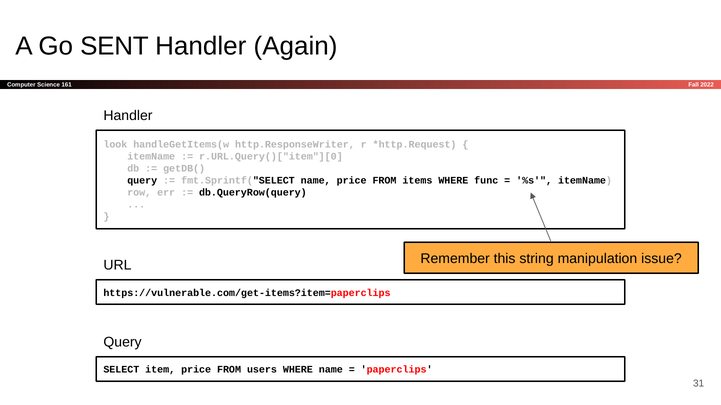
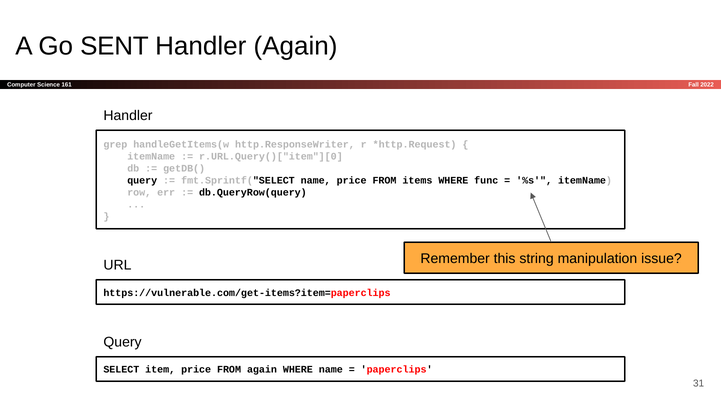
look: look -> grep (115, 144)
FROM users: users -> again (262, 370)
